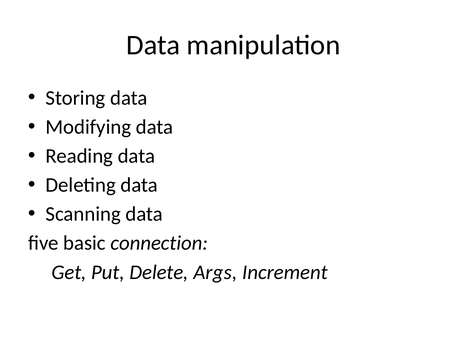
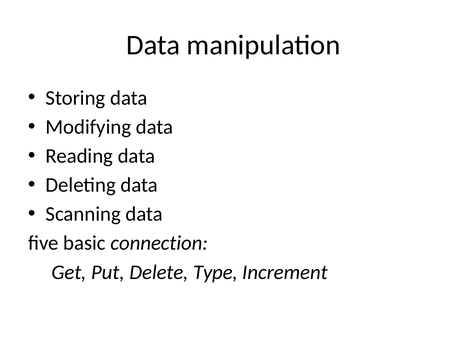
Args: Args -> Type (215, 272)
